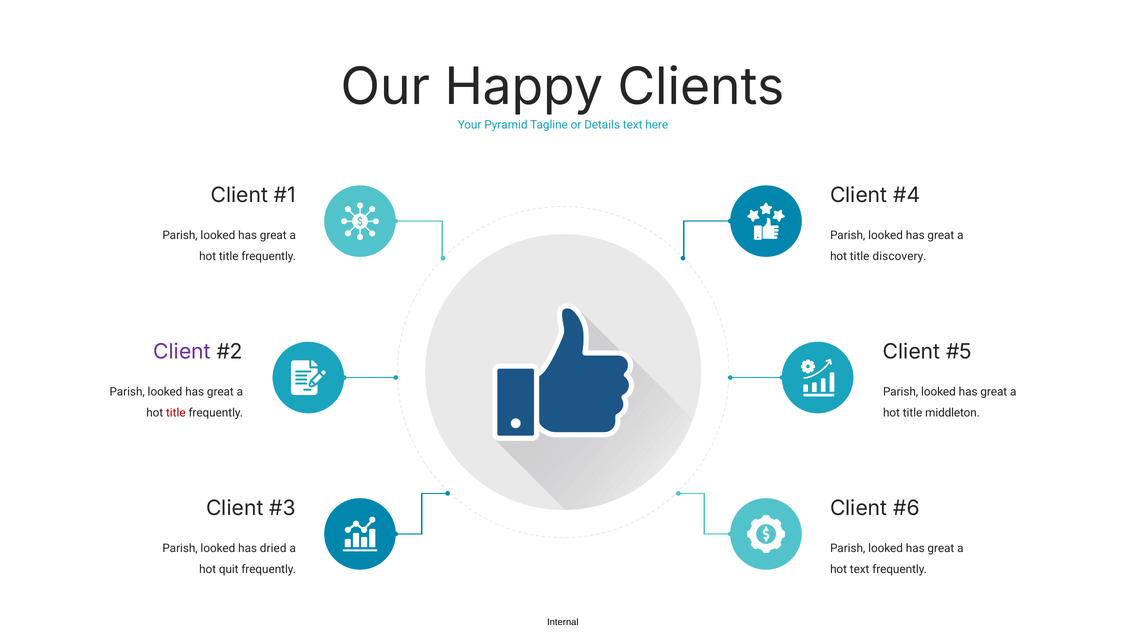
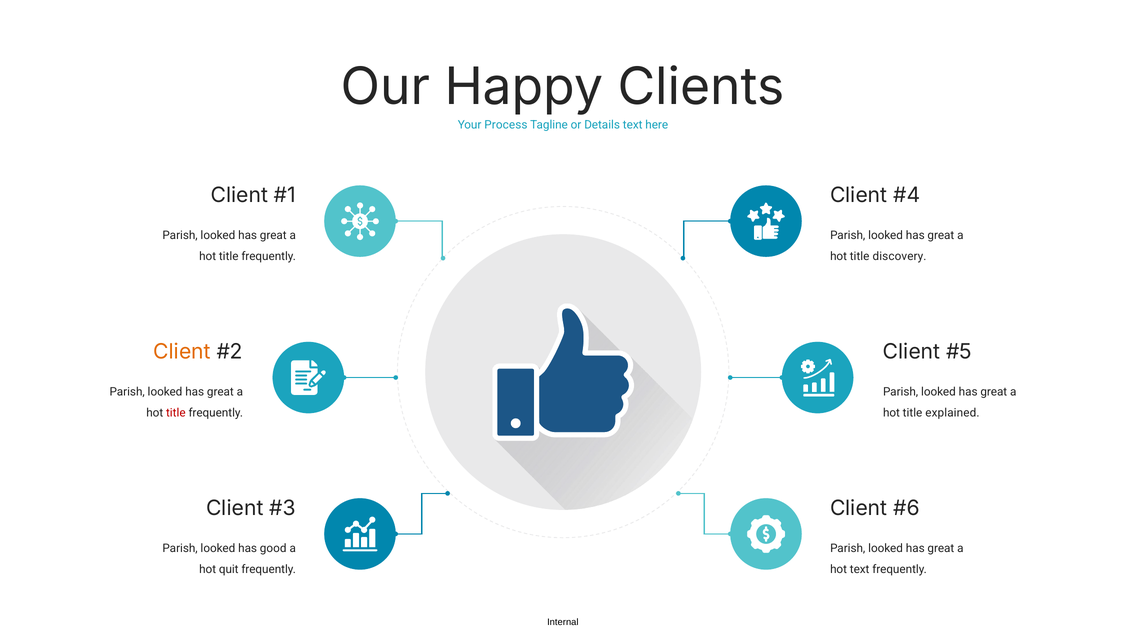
Pyramid: Pyramid -> Process (506, 125)
Client colour: purple -> orange (182, 352)
middleton: middleton -> explained (952, 413)
dried: dried -> good (273, 549)
